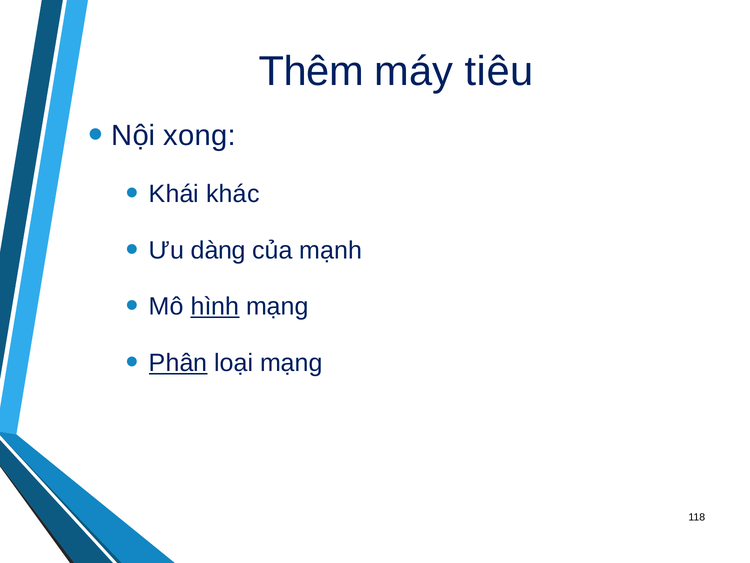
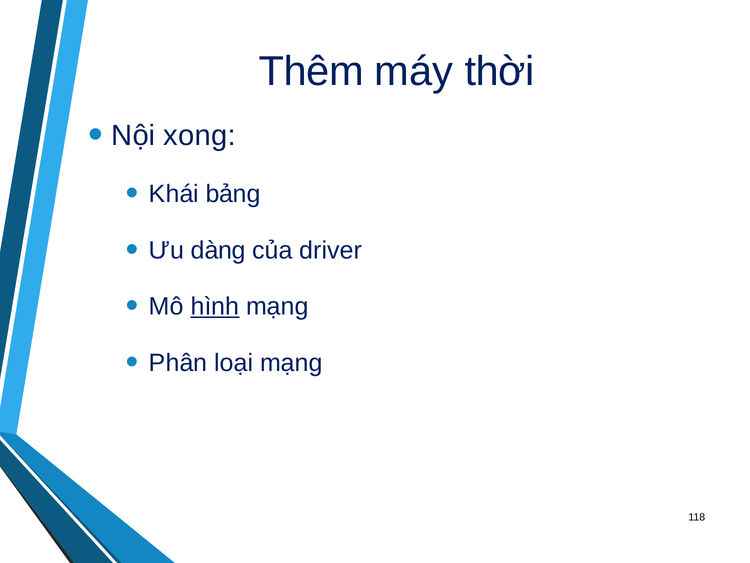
tiêu: tiêu -> thời (500, 72)
khác: khác -> bảng (233, 194)
mạnh: mạnh -> driver (331, 250)
Phân underline: present -> none (178, 363)
